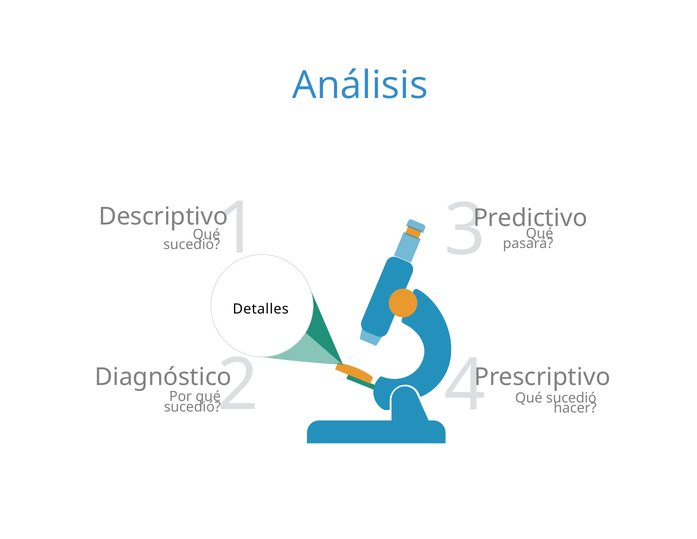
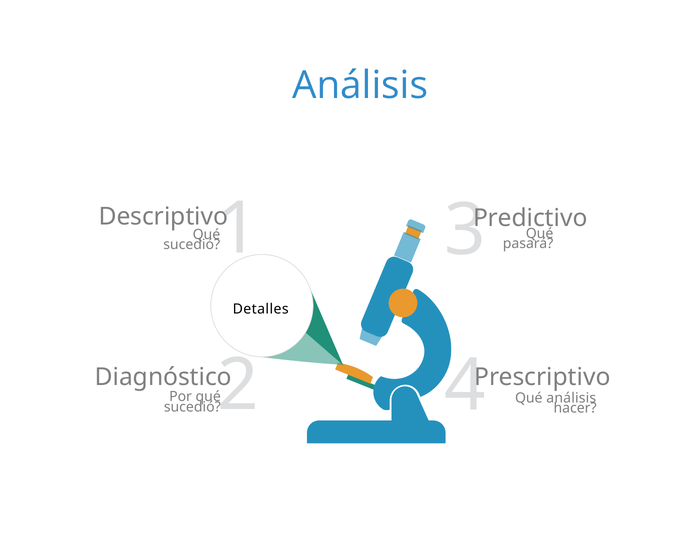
sucedió: sucedió -> análisis (571, 398)
